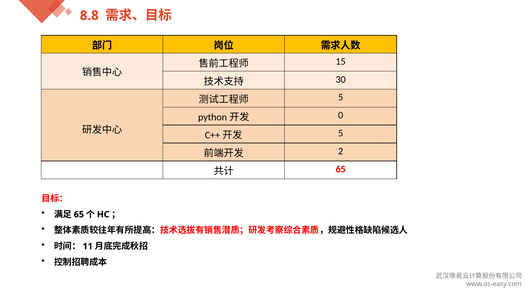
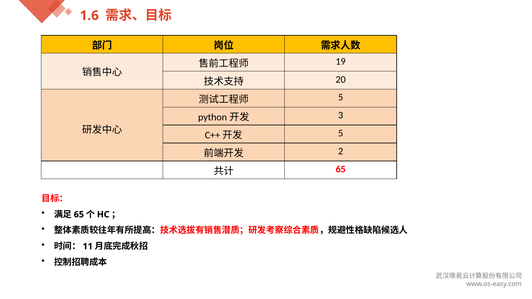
8.8: 8.8 -> 1.6 (89, 16)
15: 15 -> 19 (341, 61)
30: 30 -> 20 (341, 79)
0: 0 -> 3 (341, 115)
